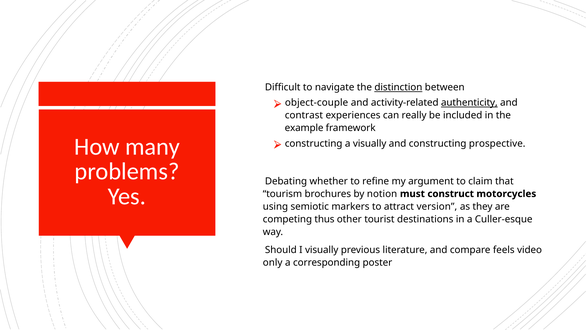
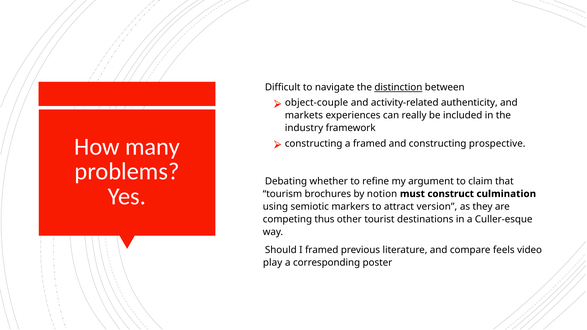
authenticity underline: present -> none (469, 103)
contrast: contrast -> markets (304, 115)
example: example -> industry (304, 128)
a visually: visually -> framed (370, 144)
motorcycles: motorcycles -> culmination (506, 194)
I visually: visually -> framed (322, 250)
only: only -> play (273, 263)
